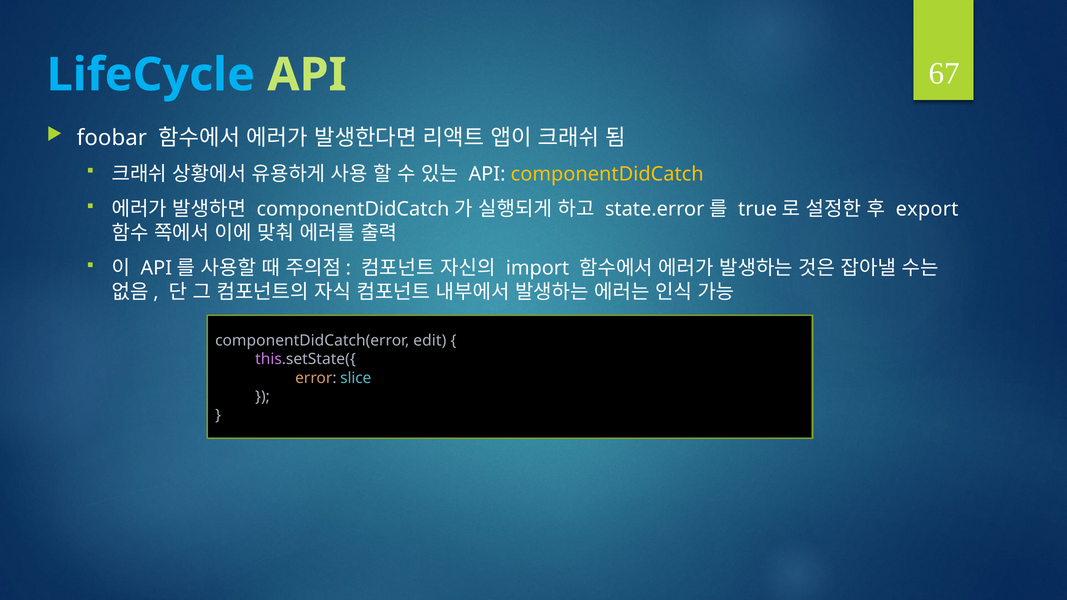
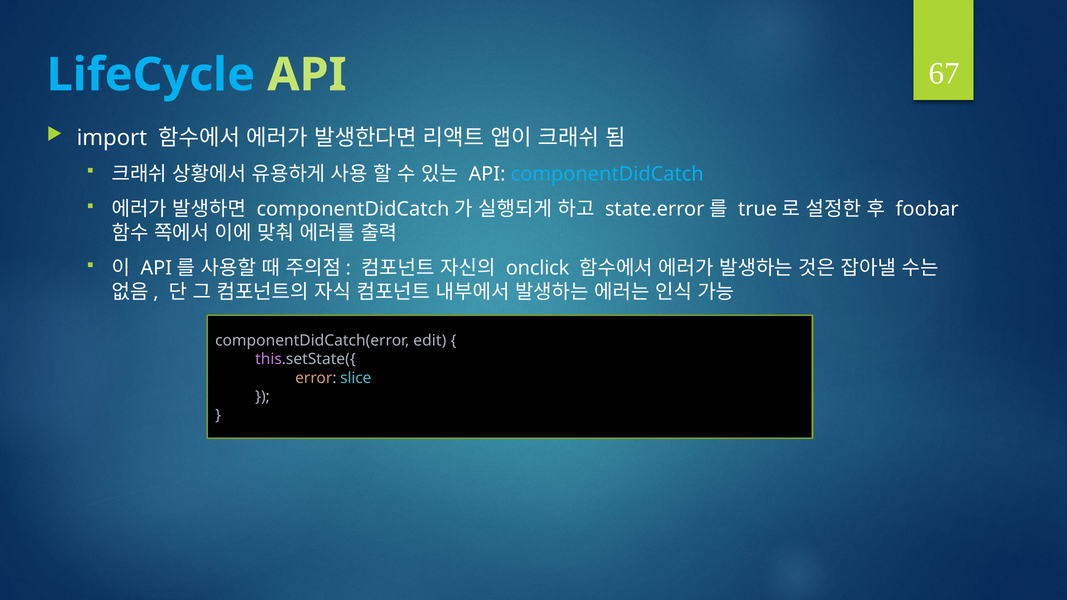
foobar: foobar -> import (112, 138)
componentDidCatch colour: yellow -> light blue (607, 174)
export: export -> foobar (927, 209)
import: import -> onclick (538, 268)
